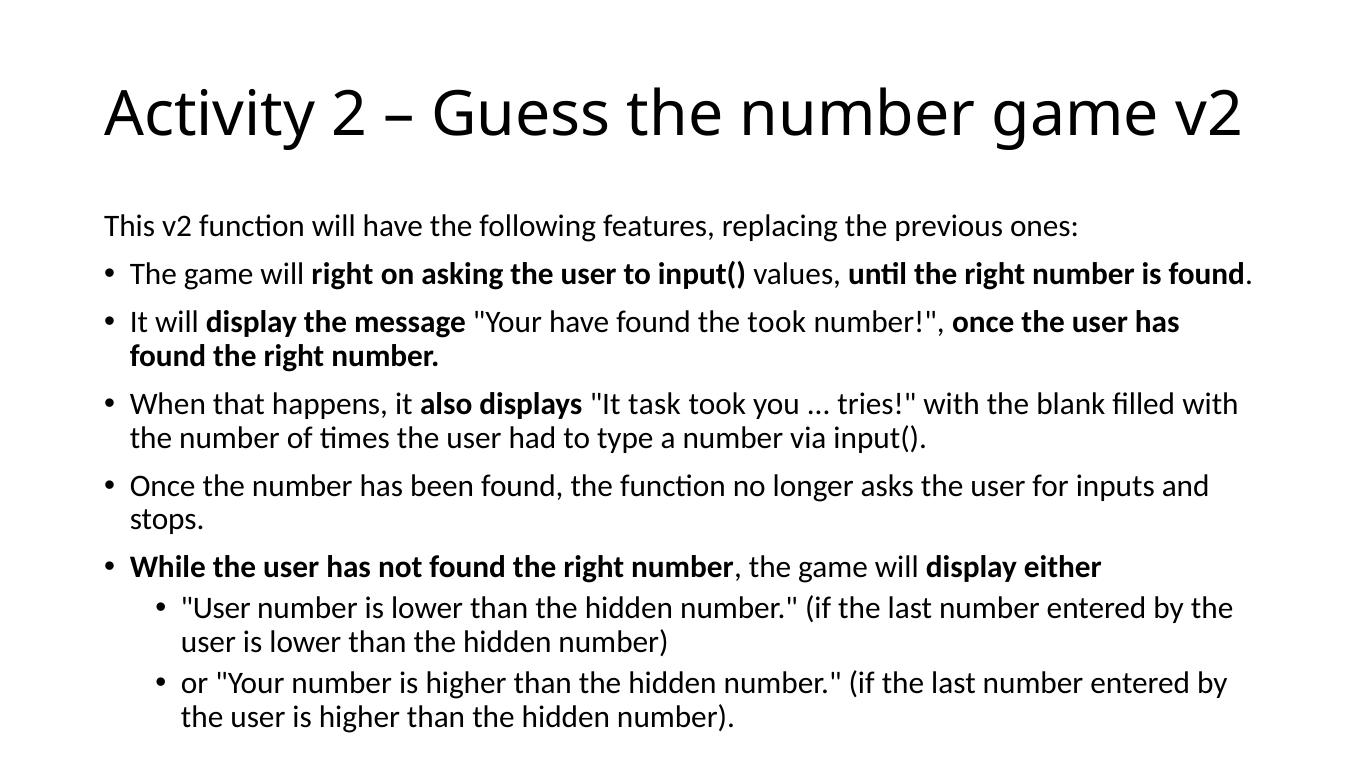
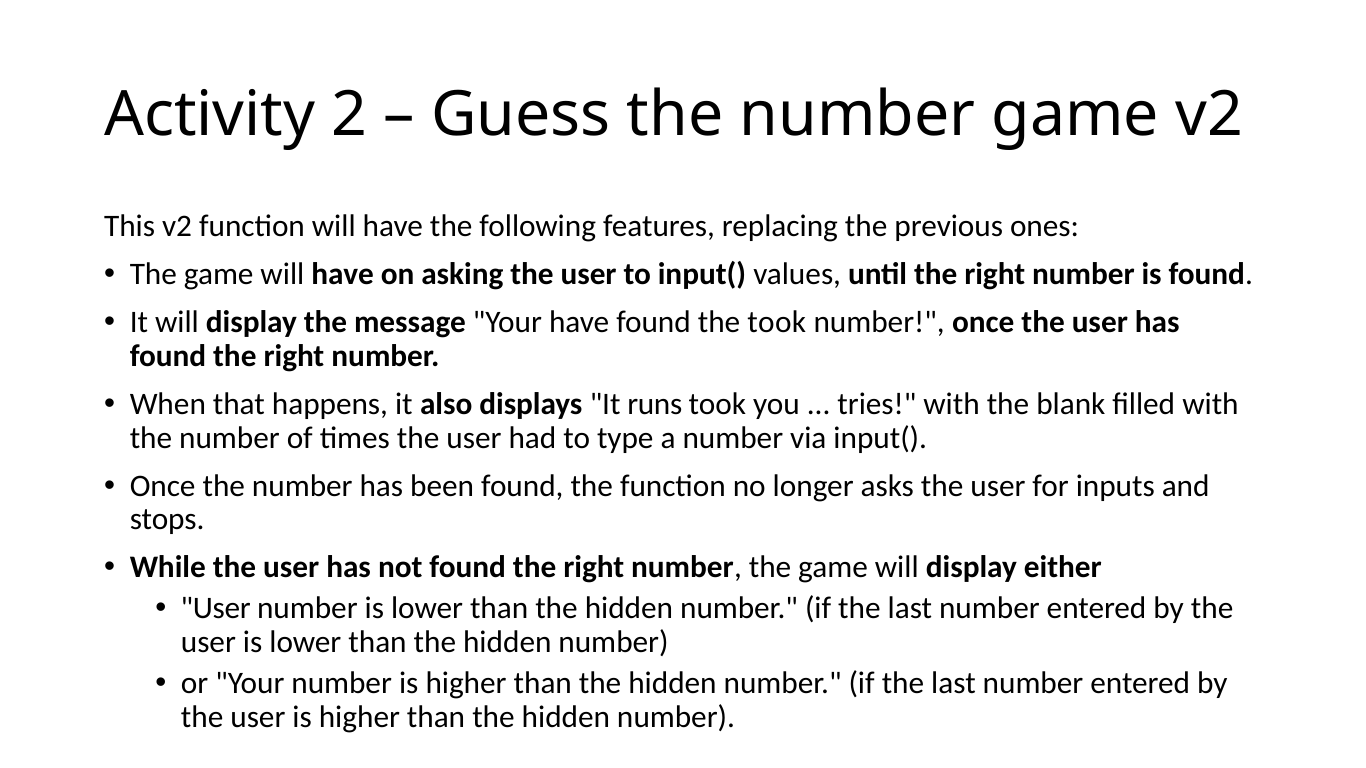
game will right: right -> have (343, 274)
task: task -> runs (655, 404)
